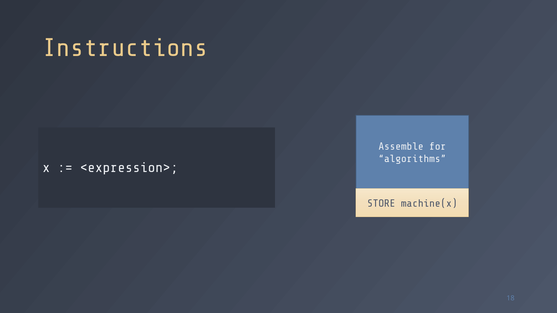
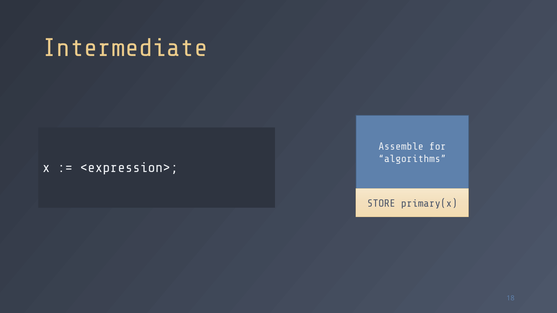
Instructions: Instructions -> Intermediate (125, 48)
machine(x: machine(x -> primary(x (429, 204)
